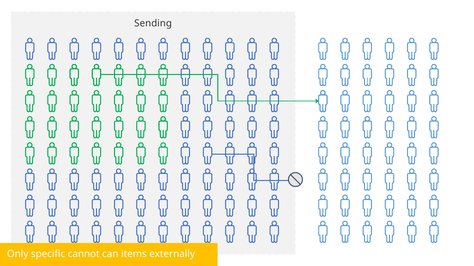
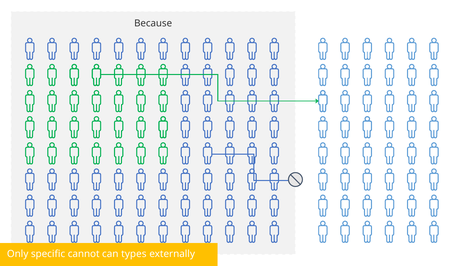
Sending: Sending -> Because (153, 23)
items: items -> types (134, 255)
